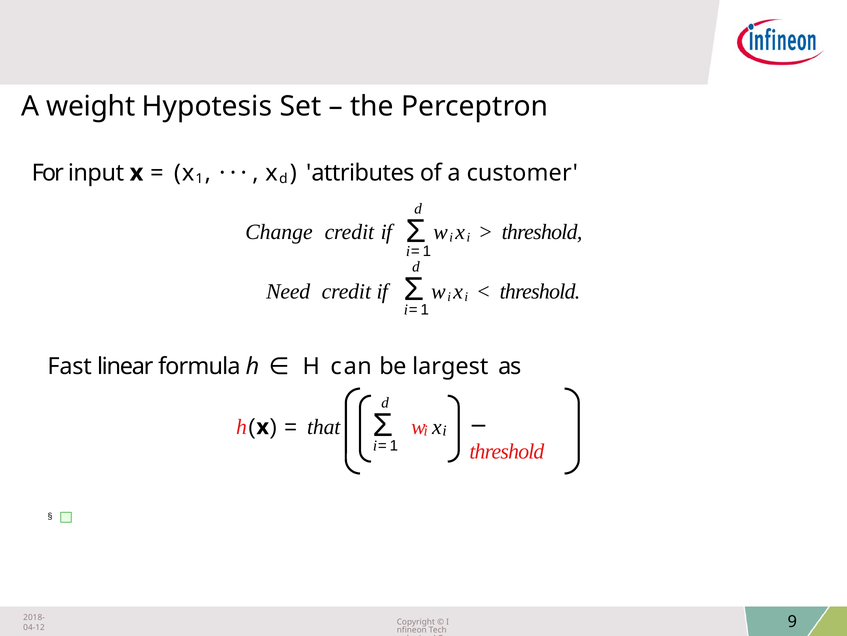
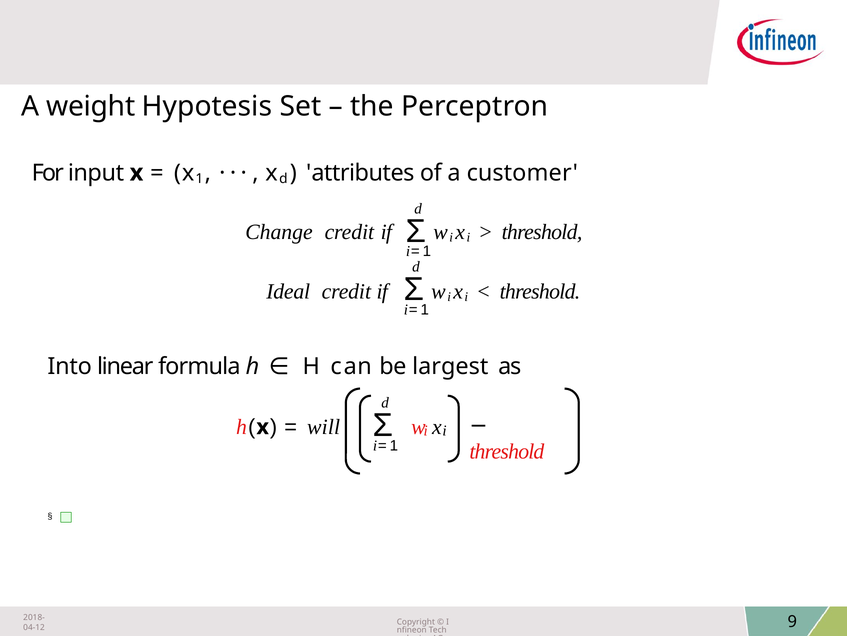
Need: Need -> Ideal (288, 291)
Fast: Fast -> Into (70, 366)
that: that -> will (324, 427)
